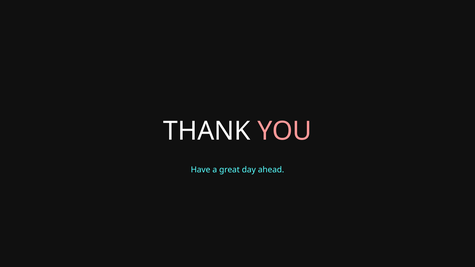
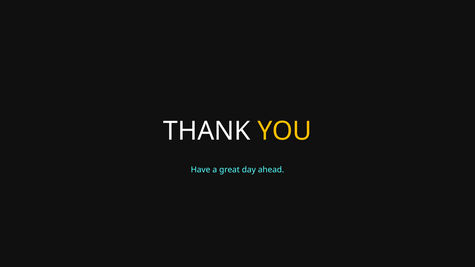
YOU colour: pink -> yellow (285, 131)
